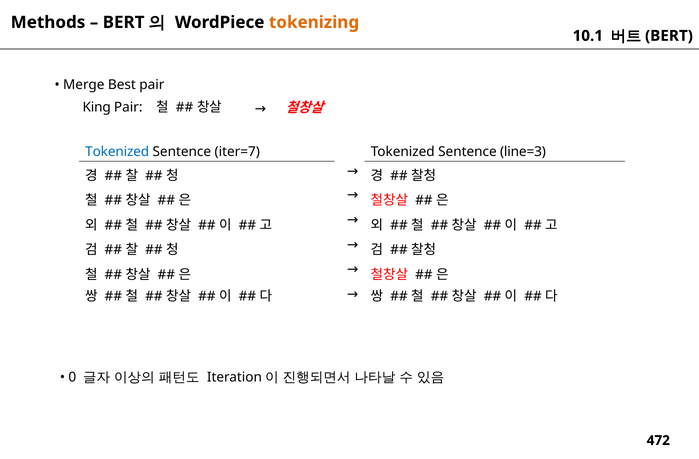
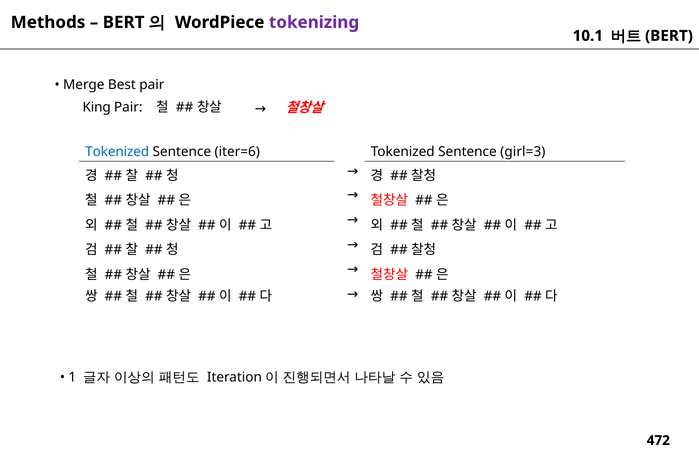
tokenizing colour: orange -> purple (314, 22)
iter=7: iter=7 -> iter=6 (237, 152)
line=3: line=3 -> girl=3 (523, 152)
0: 0 -> 1 (72, 377)
